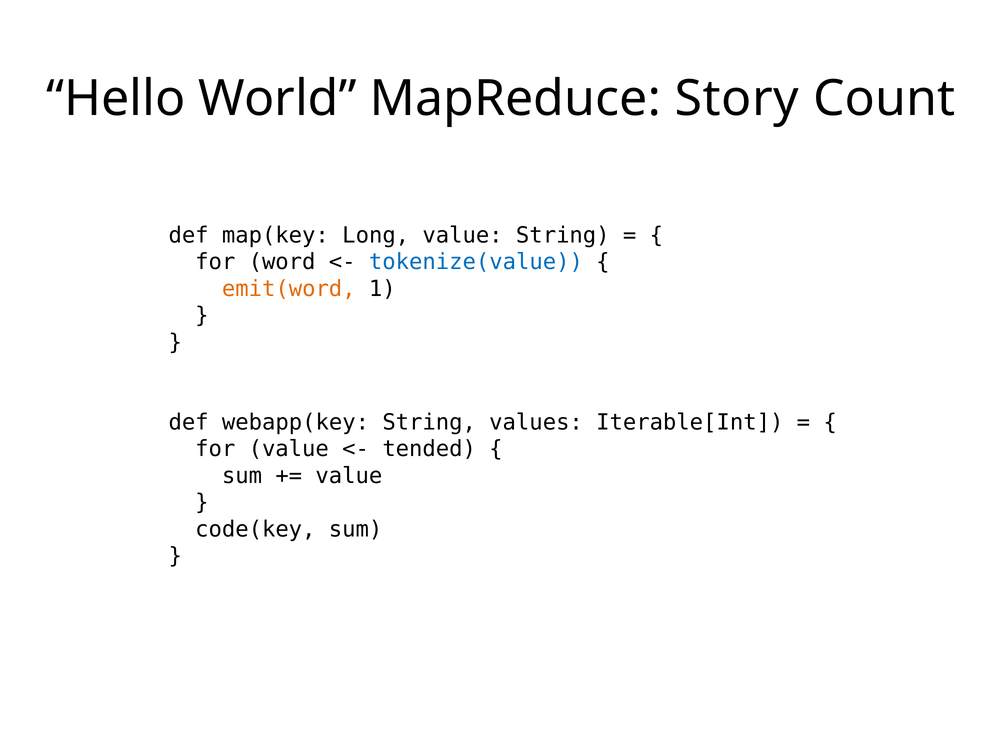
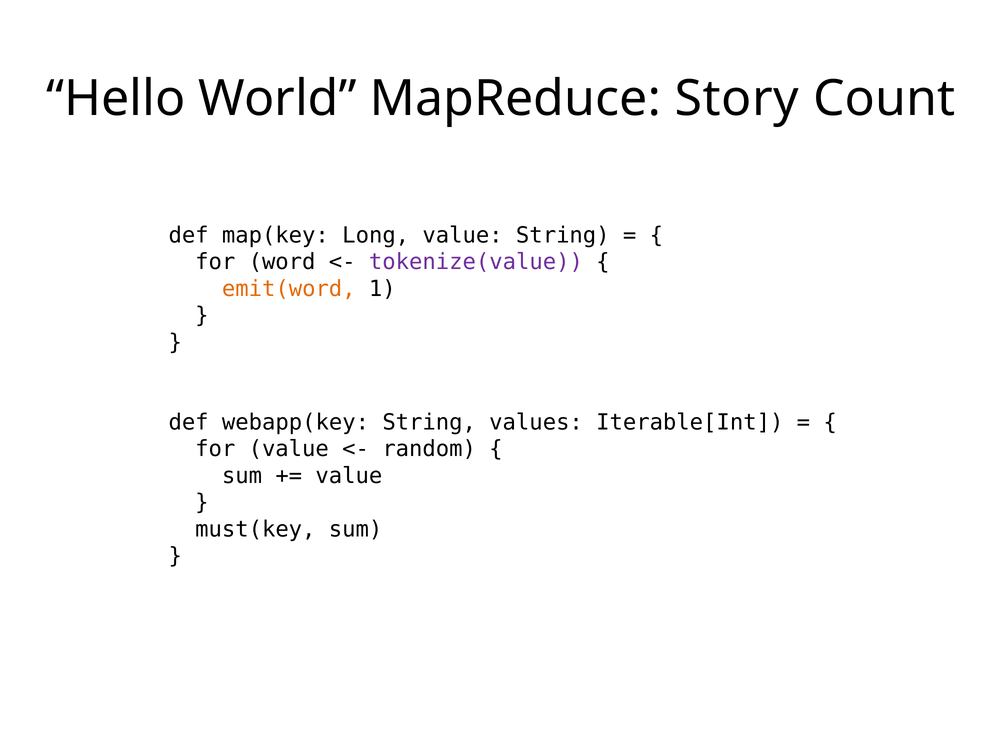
tokenize(value colour: blue -> purple (476, 262)
tended: tended -> random (429, 449)
code(key: code(key -> must(key (255, 529)
